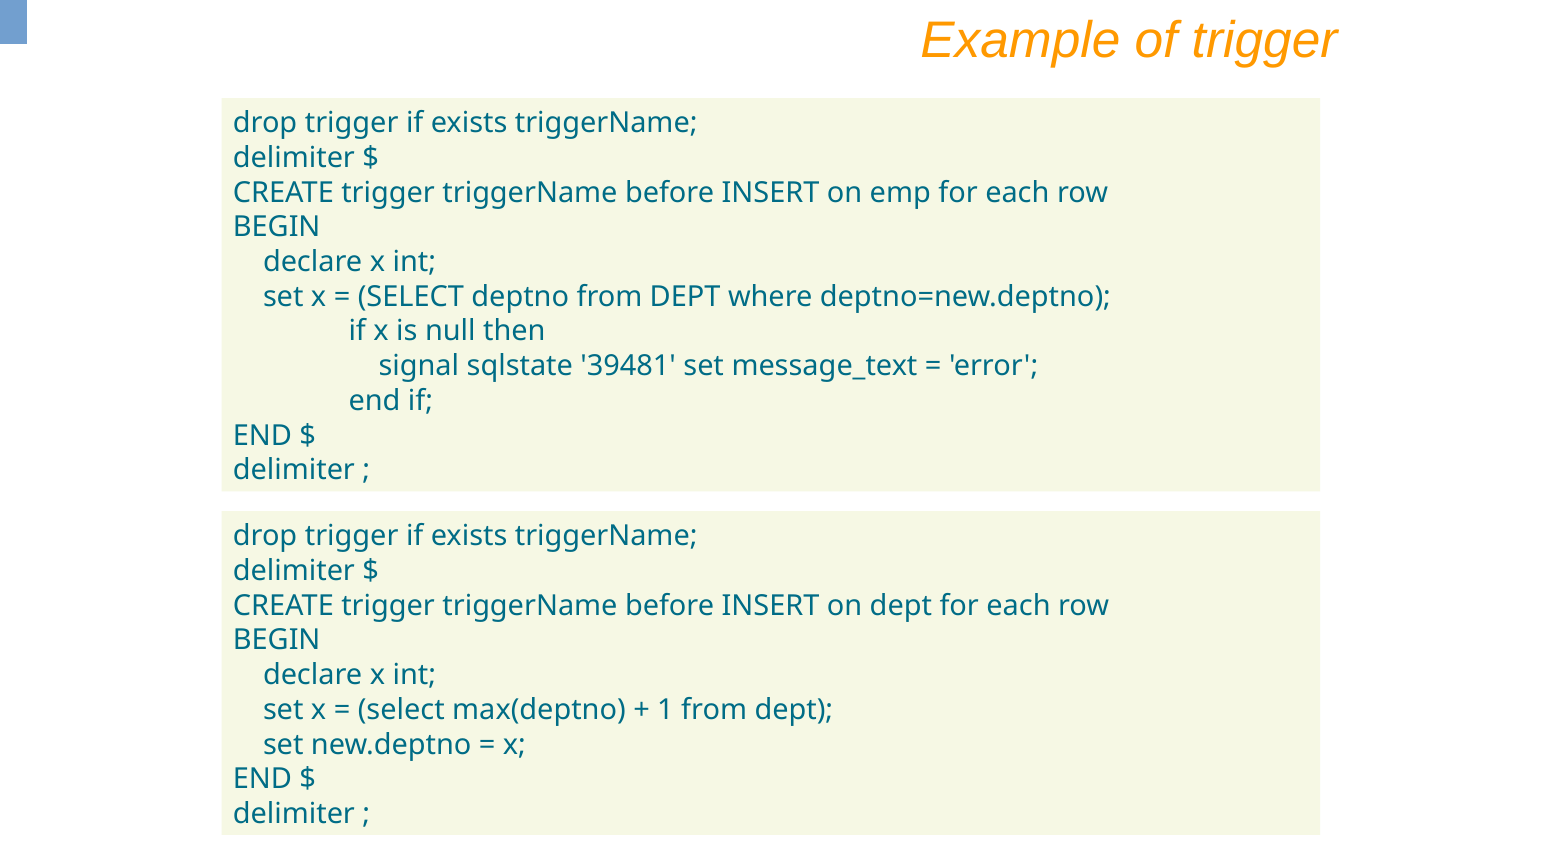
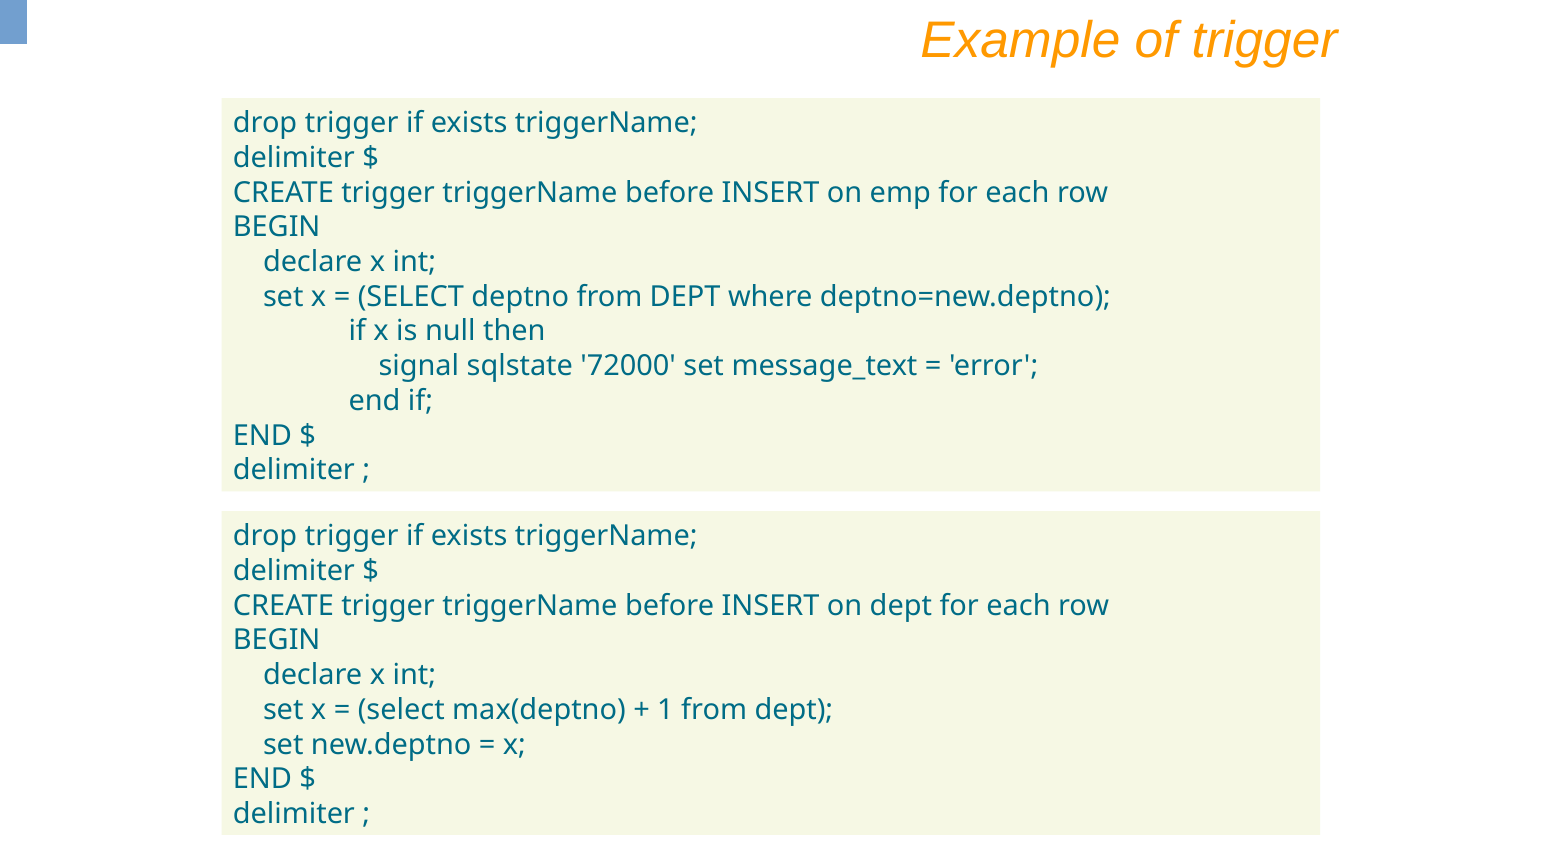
39481: 39481 -> 72000 (628, 366)
